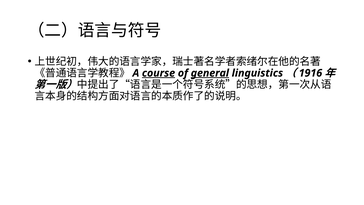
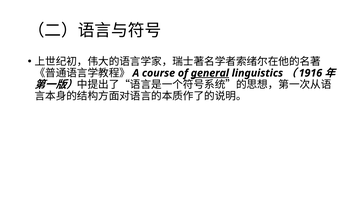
course underline: present -> none (158, 73)
